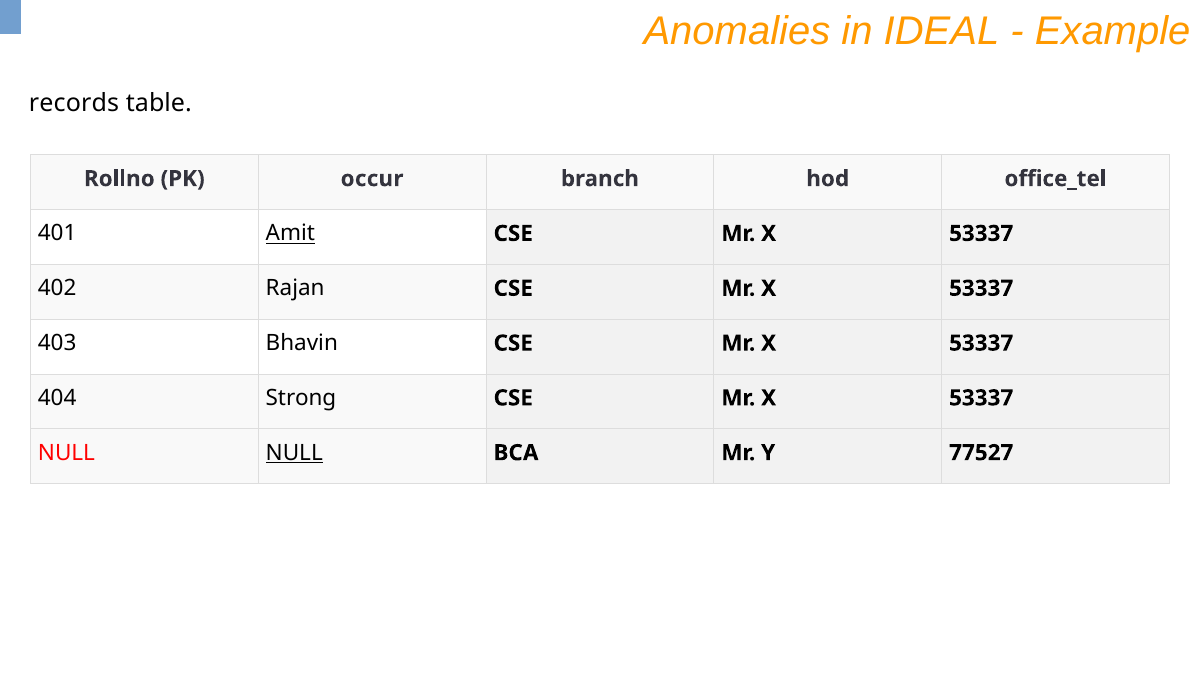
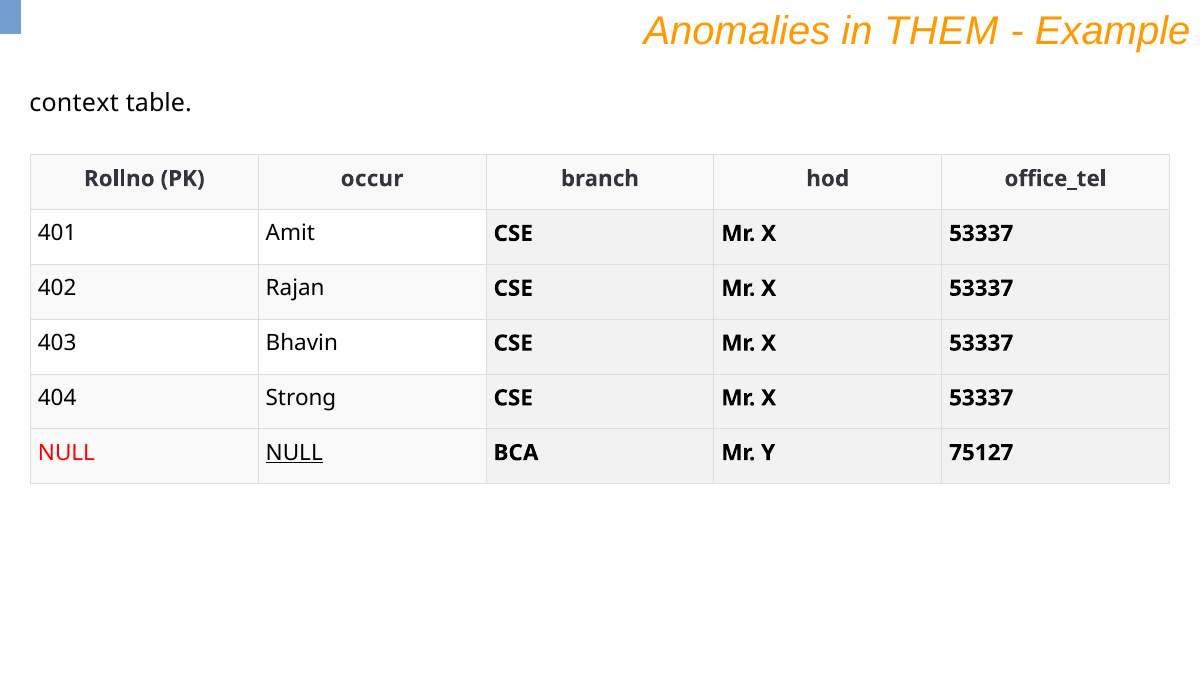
IDEAL: IDEAL -> THEM (941, 31)
records: records -> context (74, 104)
Amit underline: present -> none (290, 234)
77527: 77527 -> 75127 (981, 453)
